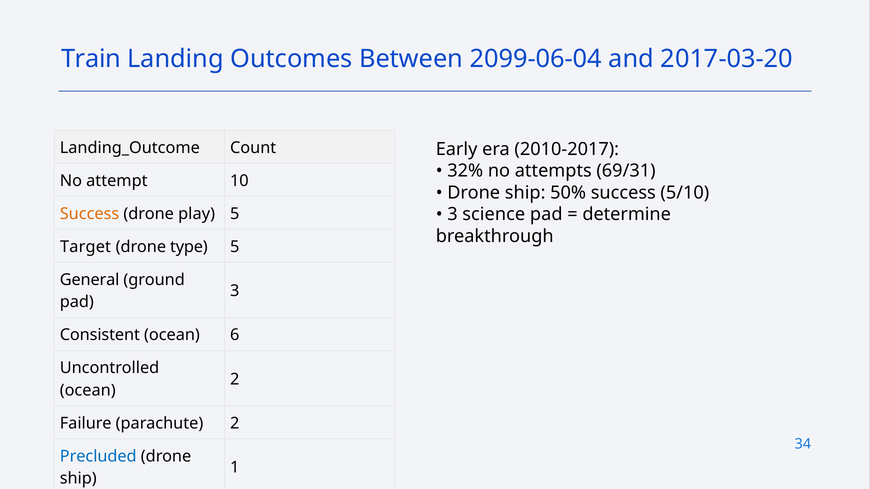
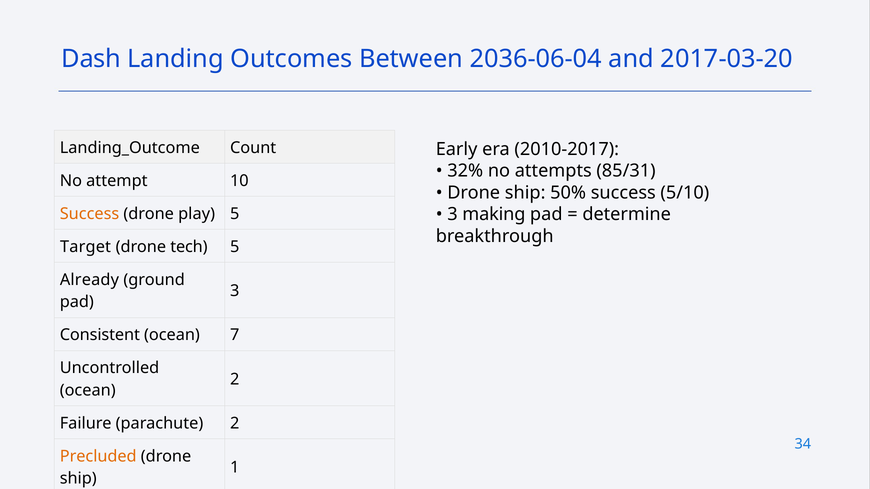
Train: Train -> Dash (91, 59)
2099-06-04: 2099-06-04 -> 2036-06-04 (536, 59)
69/31: 69/31 -> 85/31 (626, 171)
science: science -> making (494, 214)
type: type -> tech (189, 247)
General: General -> Already (89, 280)
6: 6 -> 7 (235, 335)
Precluded colour: blue -> orange (98, 457)
